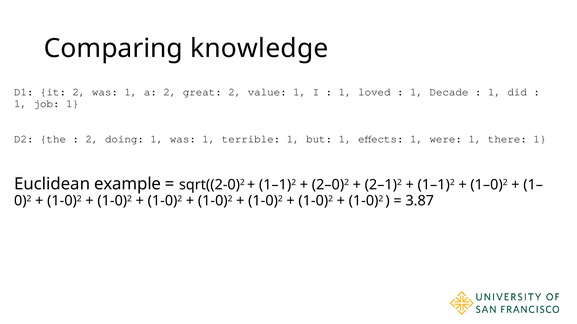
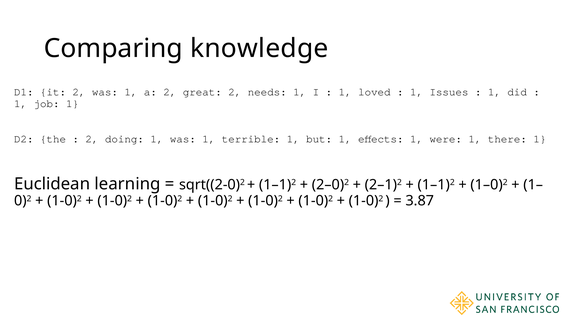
value: value -> needs (267, 92)
Decade: Decade -> Issues (449, 92)
example: example -> learning (128, 184)
